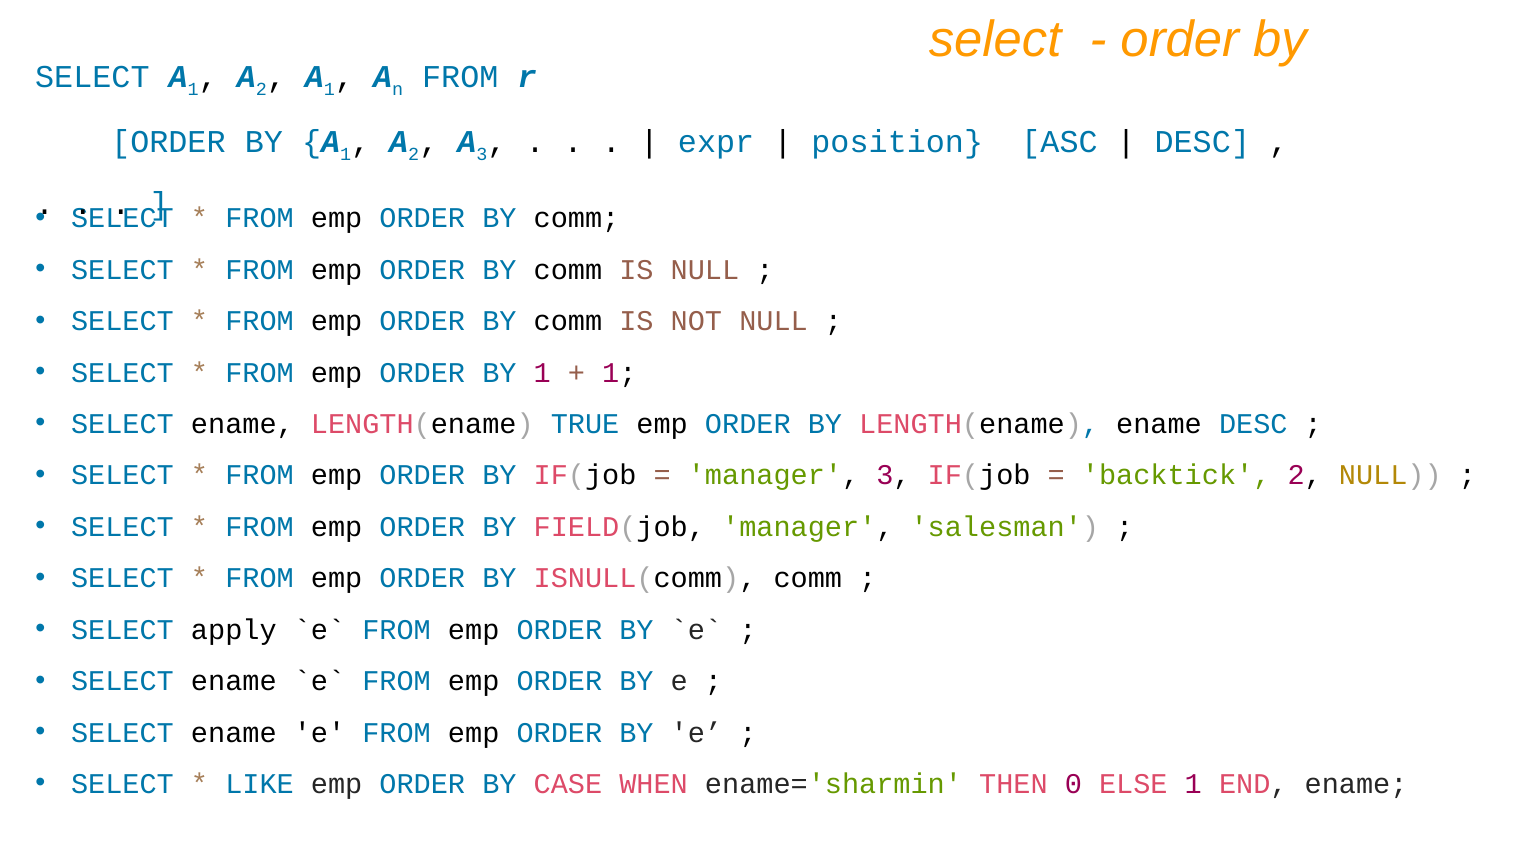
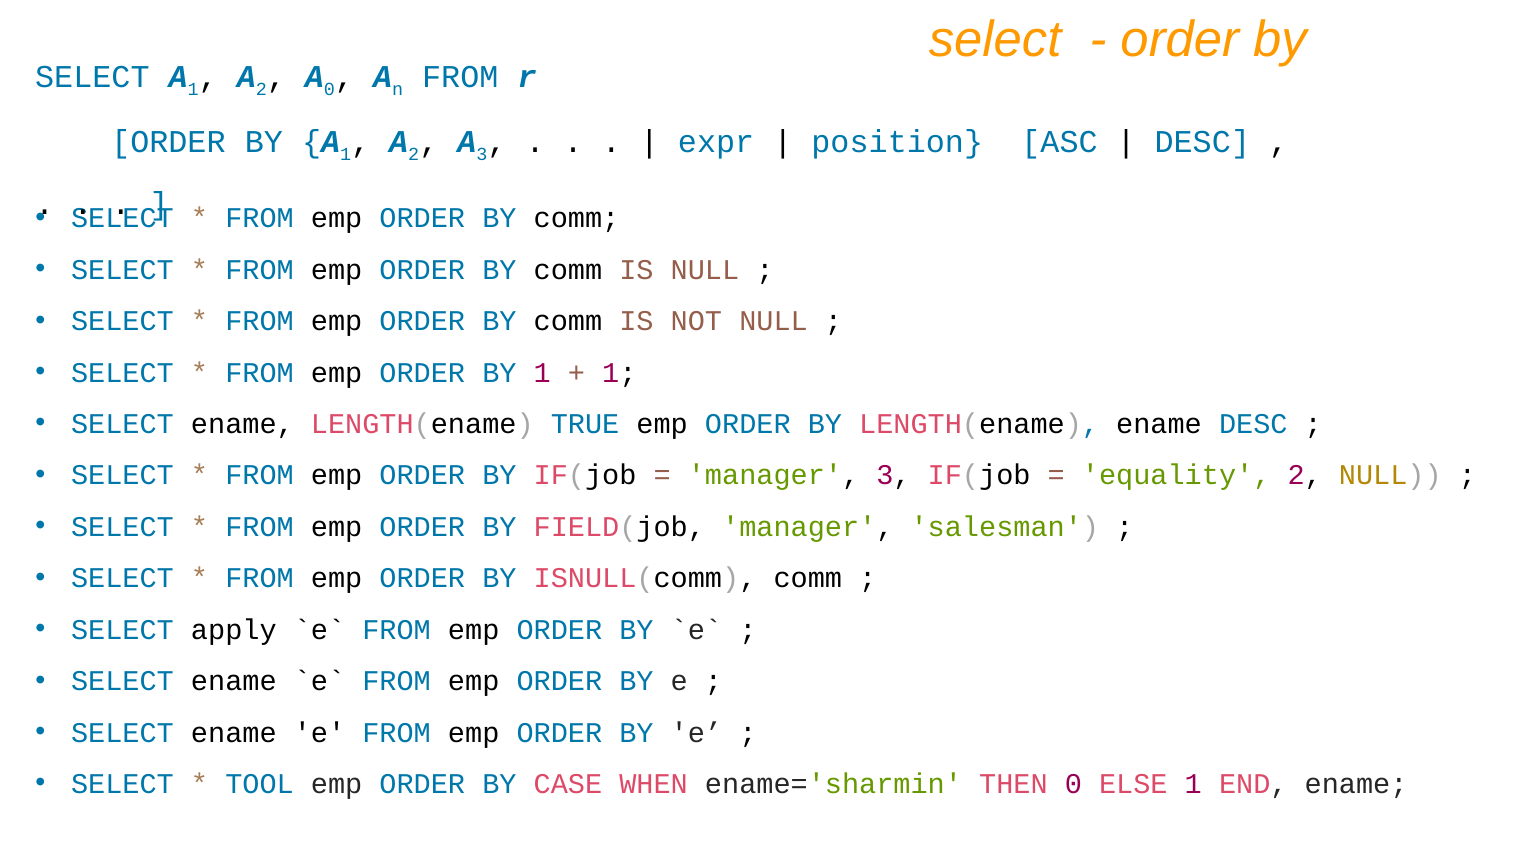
1: 1 -> 0 (329, 89)
backtick: backtick -> equality (1176, 475)
LIKE: LIKE -> TOOL (260, 784)
